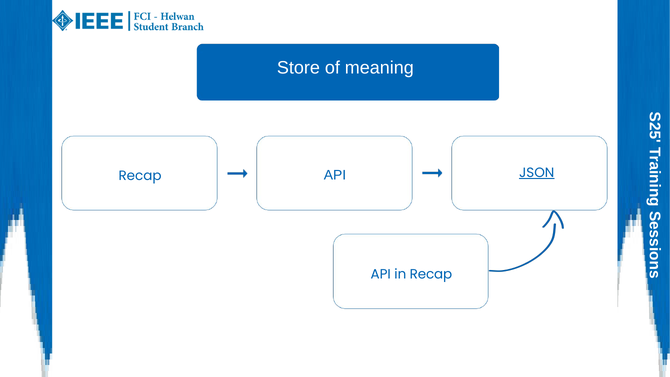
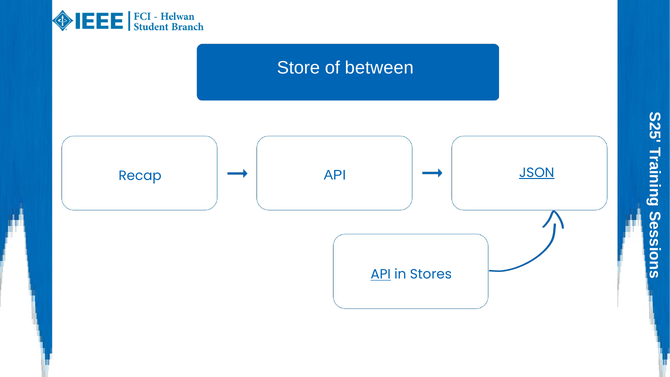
meaning: meaning -> between (379, 68)
API underline: none -> present (381, 274)
in Recap: Recap -> Stores (431, 274)
